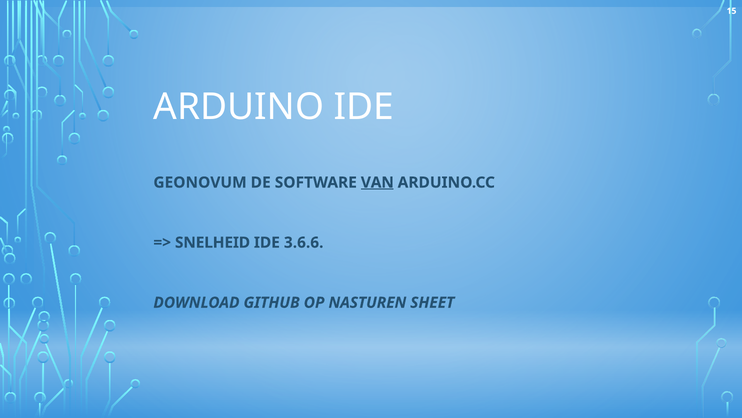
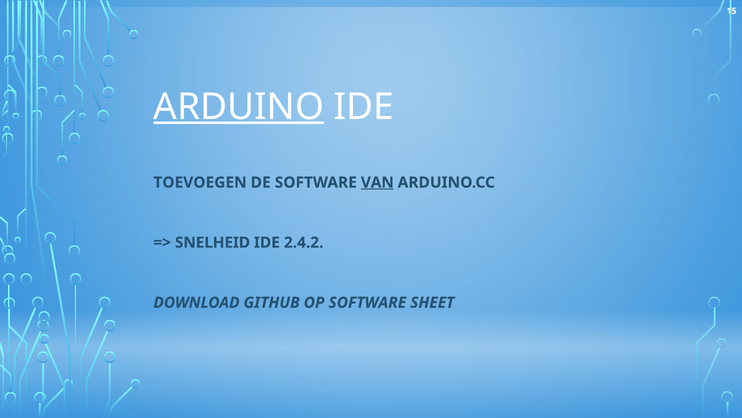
ARDUINO underline: none -> present (239, 107)
GEONOVUM: GEONOVUM -> TOEVOEGEN (200, 182)
3.6.6: 3.6.6 -> 2.4.2 (304, 242)
OP NASTUREN: NASTUREN -> SOFTWARE (367, 302)
